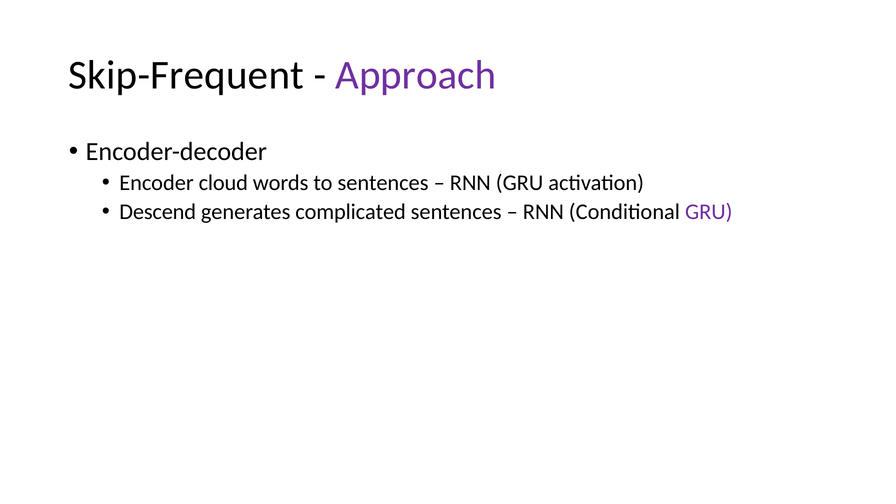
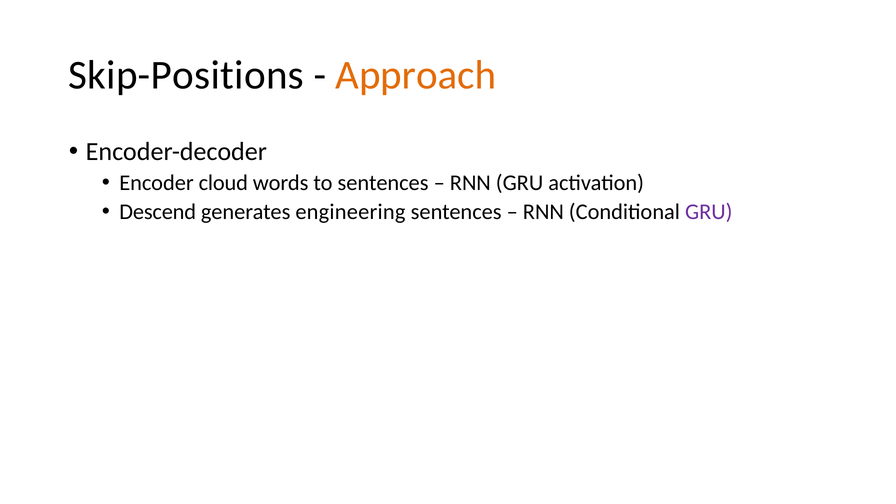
Skip-Frequent: Skip-Frequent -> Skip-Positions (186, 75)
Approach colour: purple -> orange (416, 75)
complicated: complicated -> engineering (350, 212)
